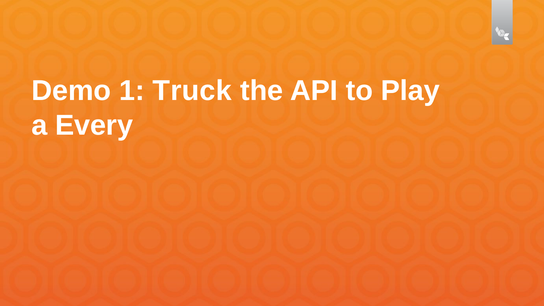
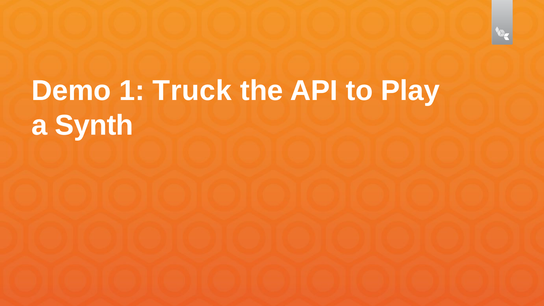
Every: Every -> Synth (94, 125)
